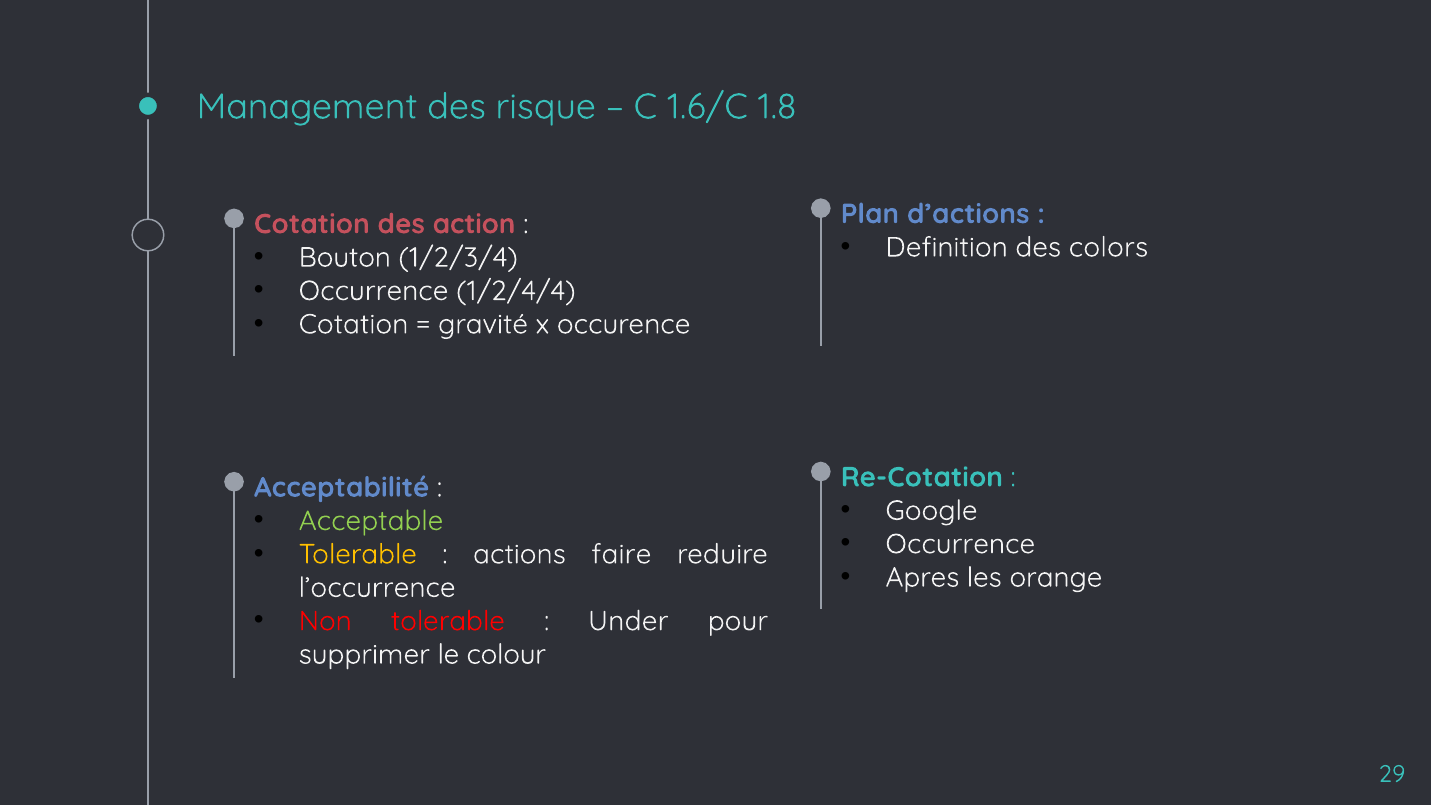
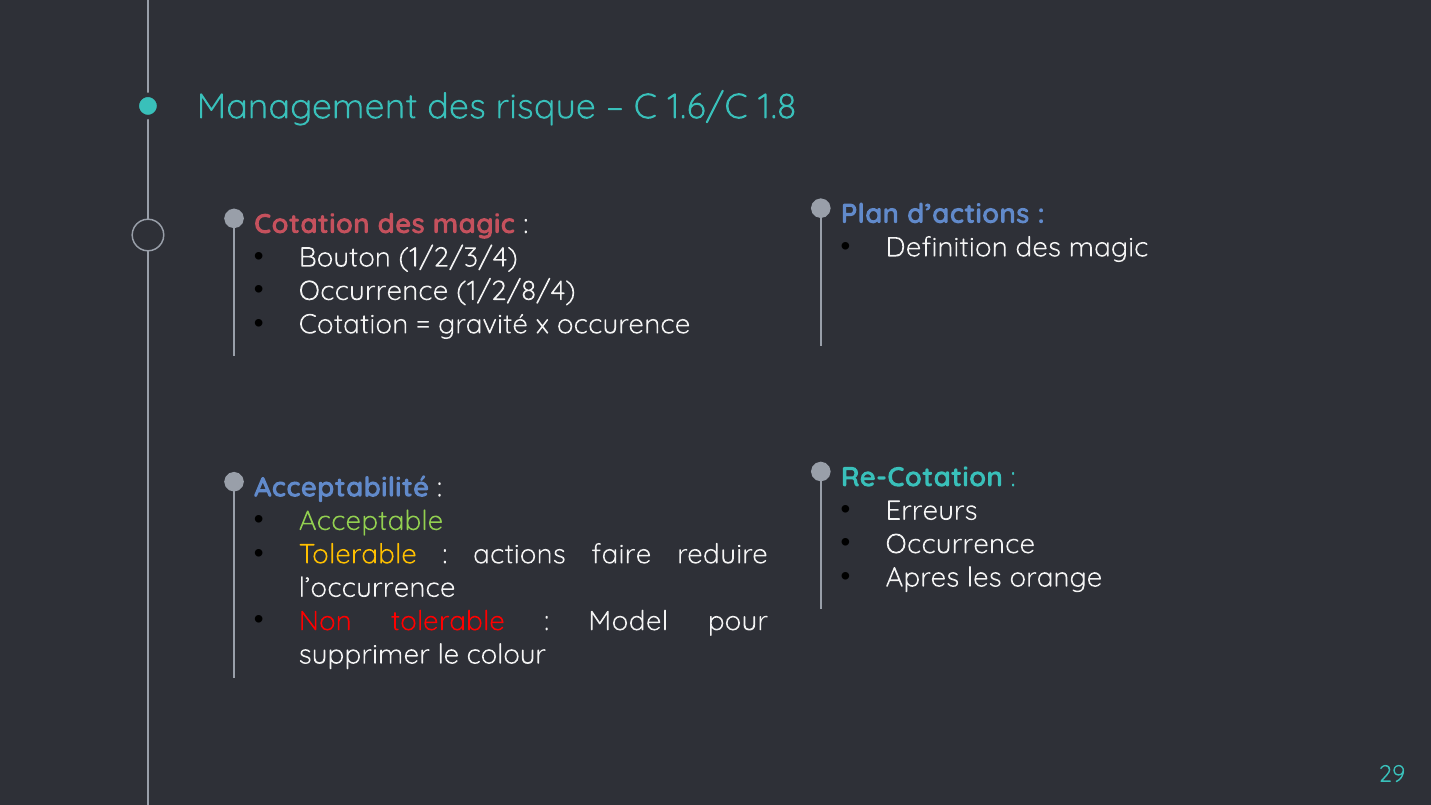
Cotation des action: action -> magic (474, 224)
Definition des colors: colors -> magic (1109, 247)
1/2/4/4: 1/2/4/4 -> 1/2/8/4 (516, 291)
Google: Google -> Erreurs (932, 511)
Under: Under -> Model (628, 621)
